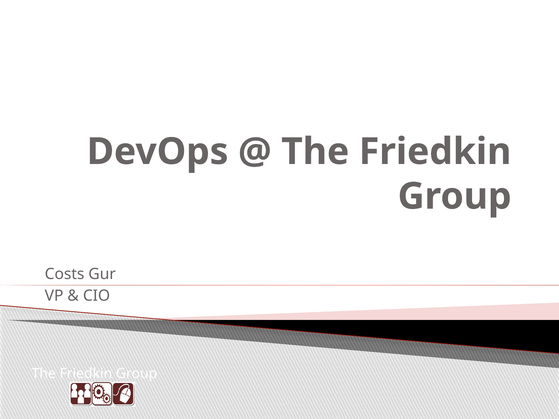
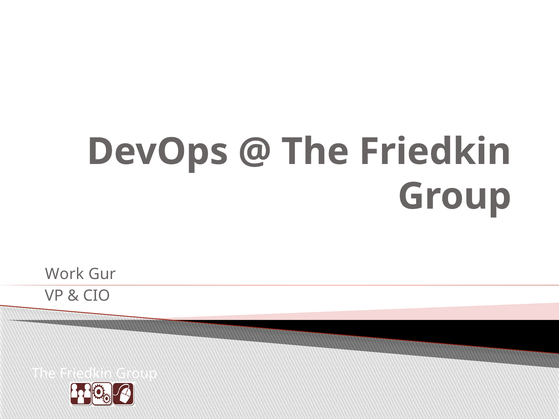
Costs: Costs -> Work (64, 274)
